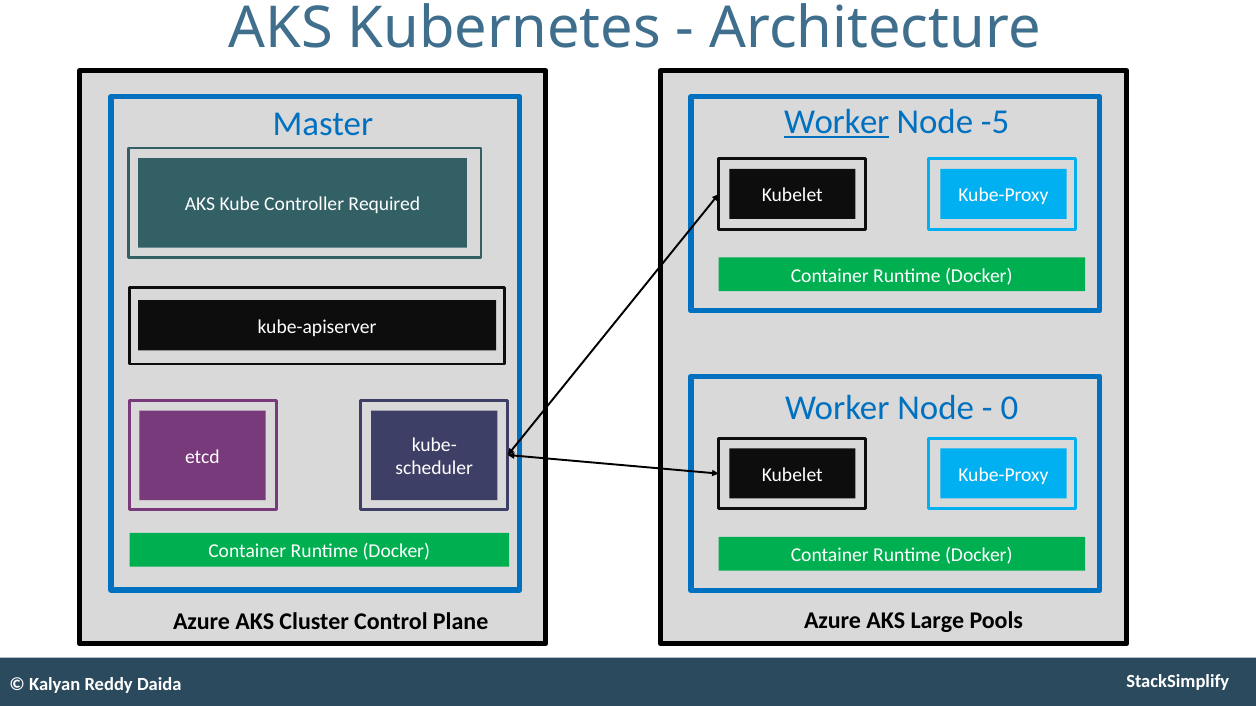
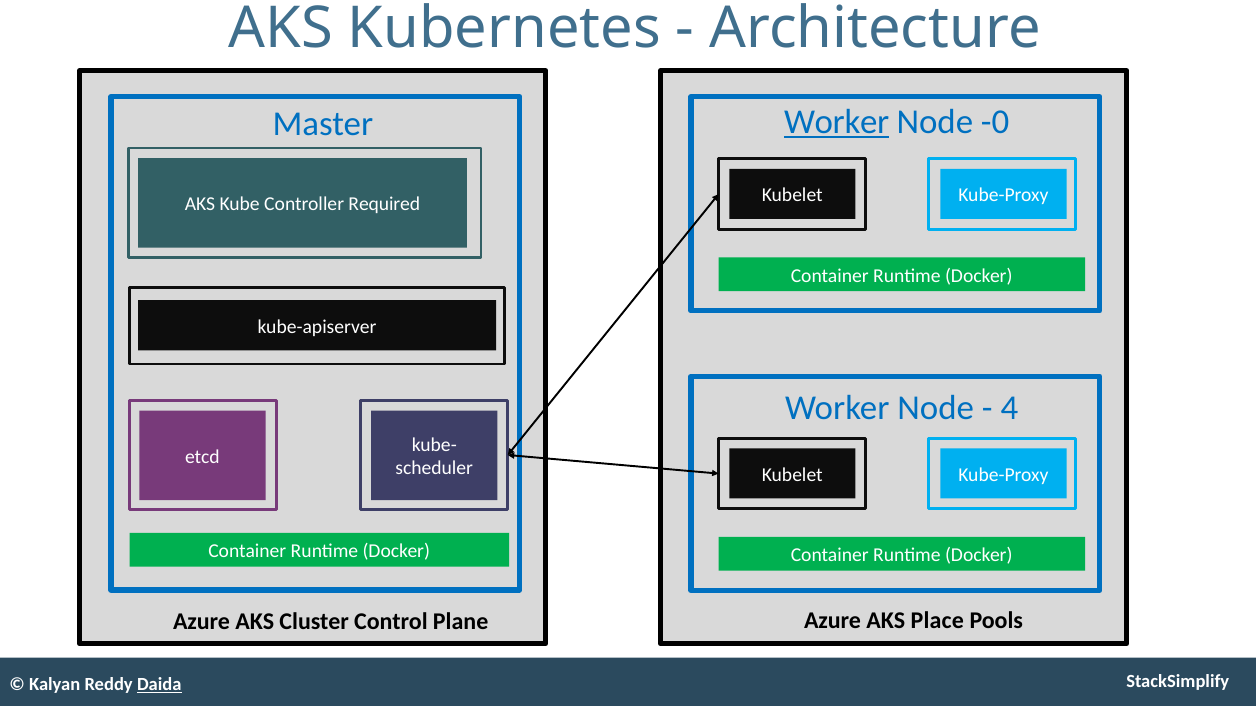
-5: -5 -> -0 (995, 122)
0: 0 -> 4 (1009, 409)
Large: Large -> Place (937, 621)
Daida underline: none -> present (159, 685)
